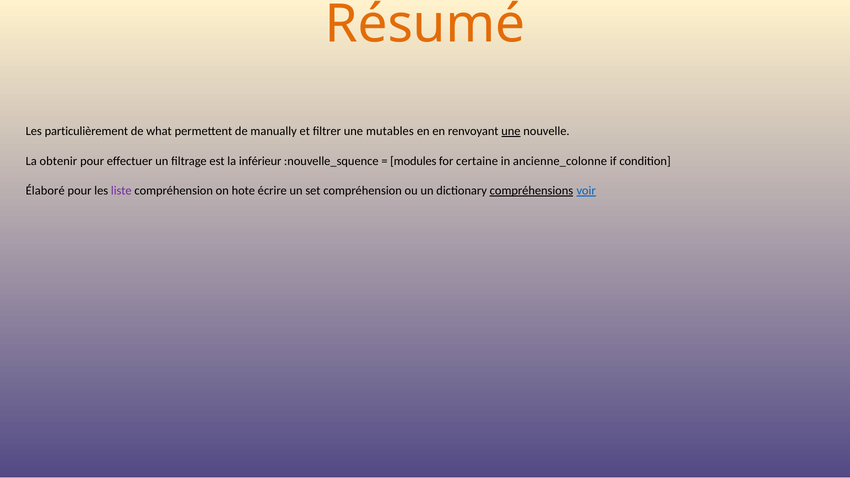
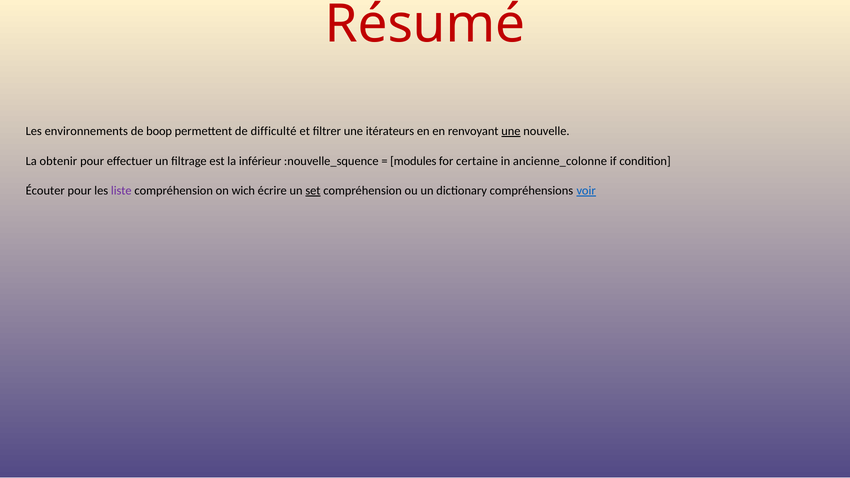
Résumé colour: orange -> red (425, 24)
particulièrement: particulièrement -> environnements (86, 131)
what: what -> boop (159, 131)
manually: manually -> difficulté (274, 131)
mutables: mutables -> itérateurs (390, 131)
Élaboré: Élaboré -> Écouter (45, 191)
hote: hote -> wich (243, 191)
set underline: none -> present (313, 191)
compréhensions underline: present -> none (531, 191)
